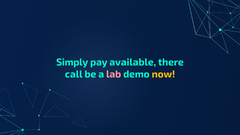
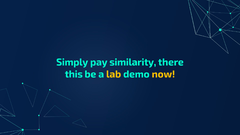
available: available -> similarity (133, 62)
call: call -> this (74, 74)
lab colour: pink -> yellow (114, 74)
